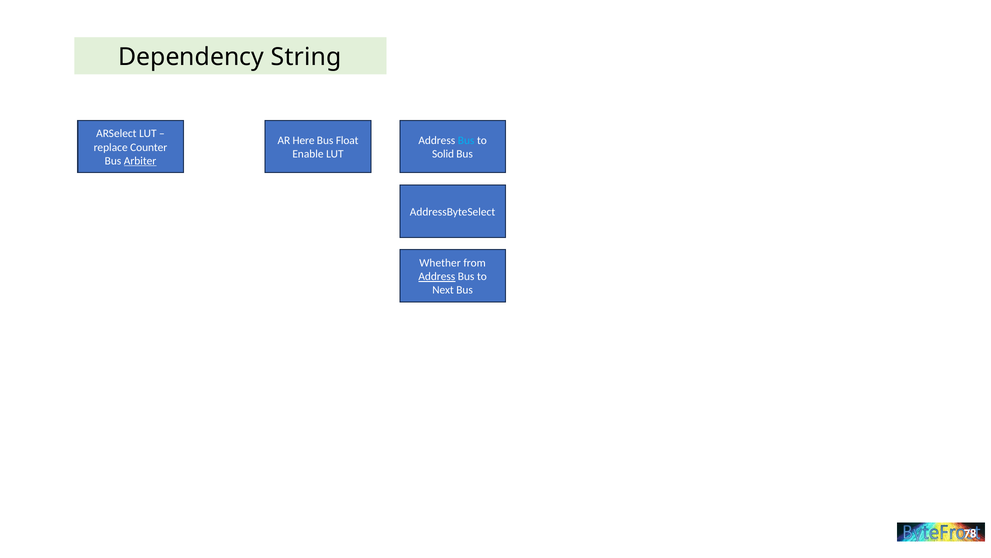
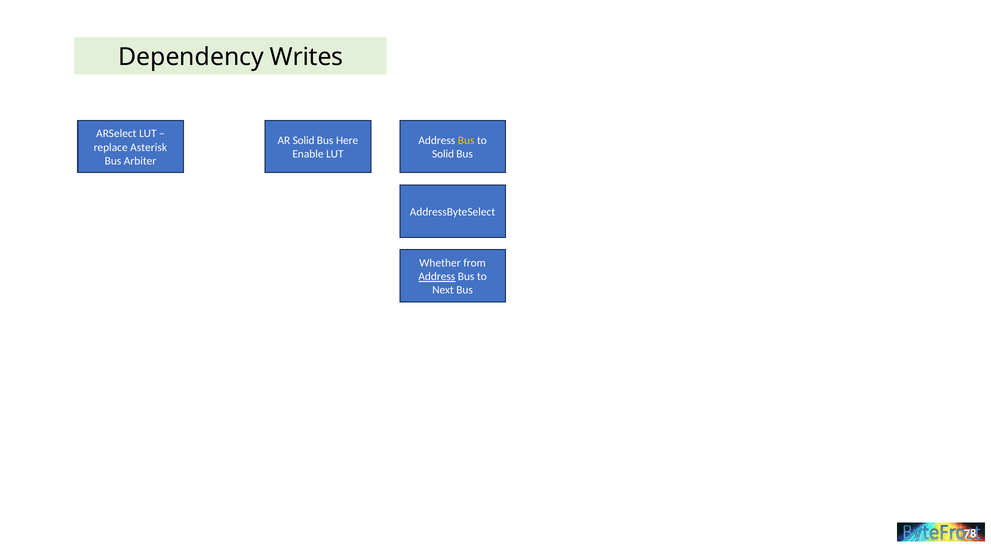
String: String -> Writes (306, 57)
AR Here: Here -> Solid (304, 140)
Float: Float -> Here (347, 140)
Bus colour: light blue -> yellow (466, 140)
Counter: Counter -> Asterisk (149, 147)
Arbiter underline: present -> none (140, 161)
